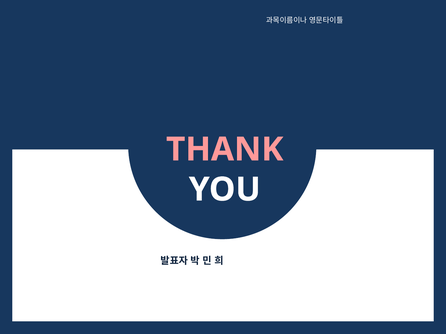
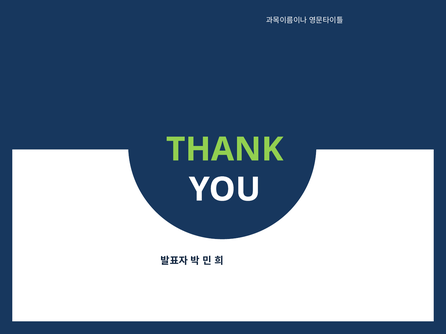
THANK colour: pink -> light green (225, 150)
